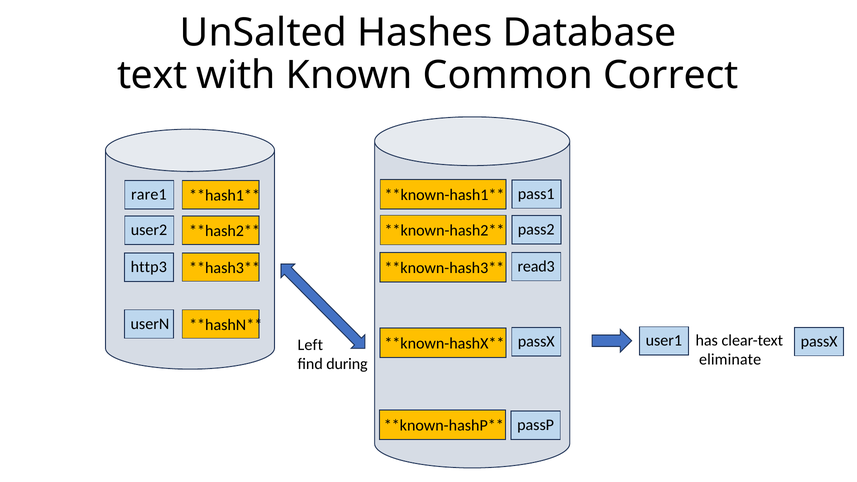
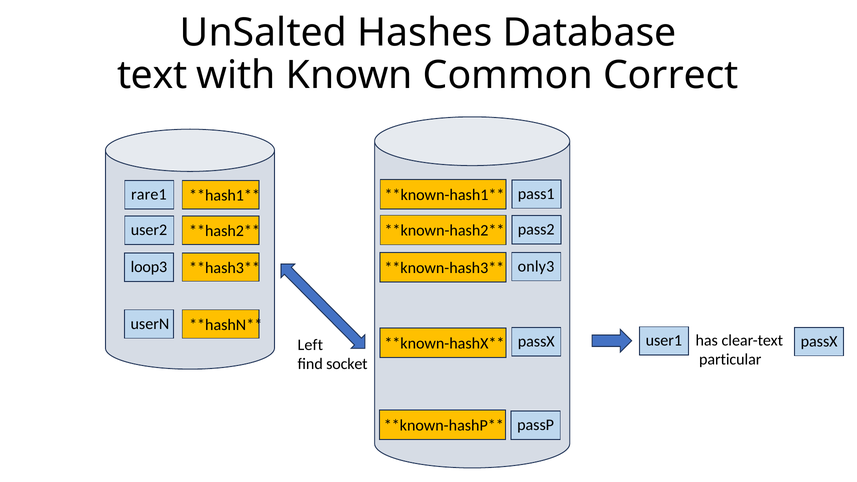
read3: read3 -> only3 (536, 266)
http3: http3 -> loop3 (149, 267)
eliminate: eliminate -> particular (730, 360)
during: during -> socket (347, 364)
